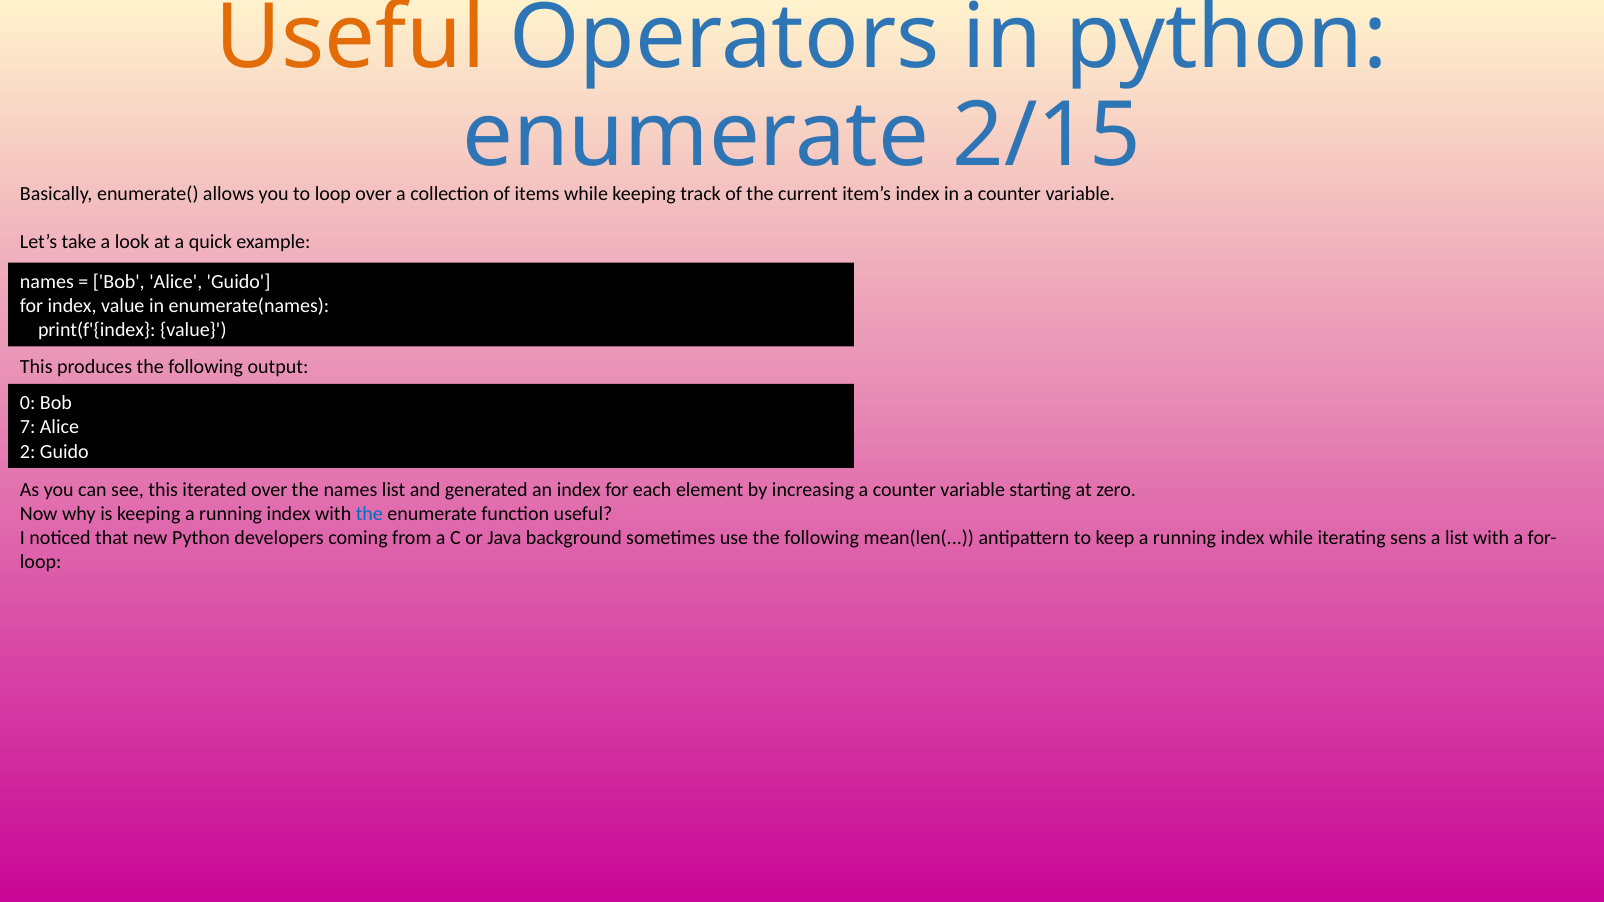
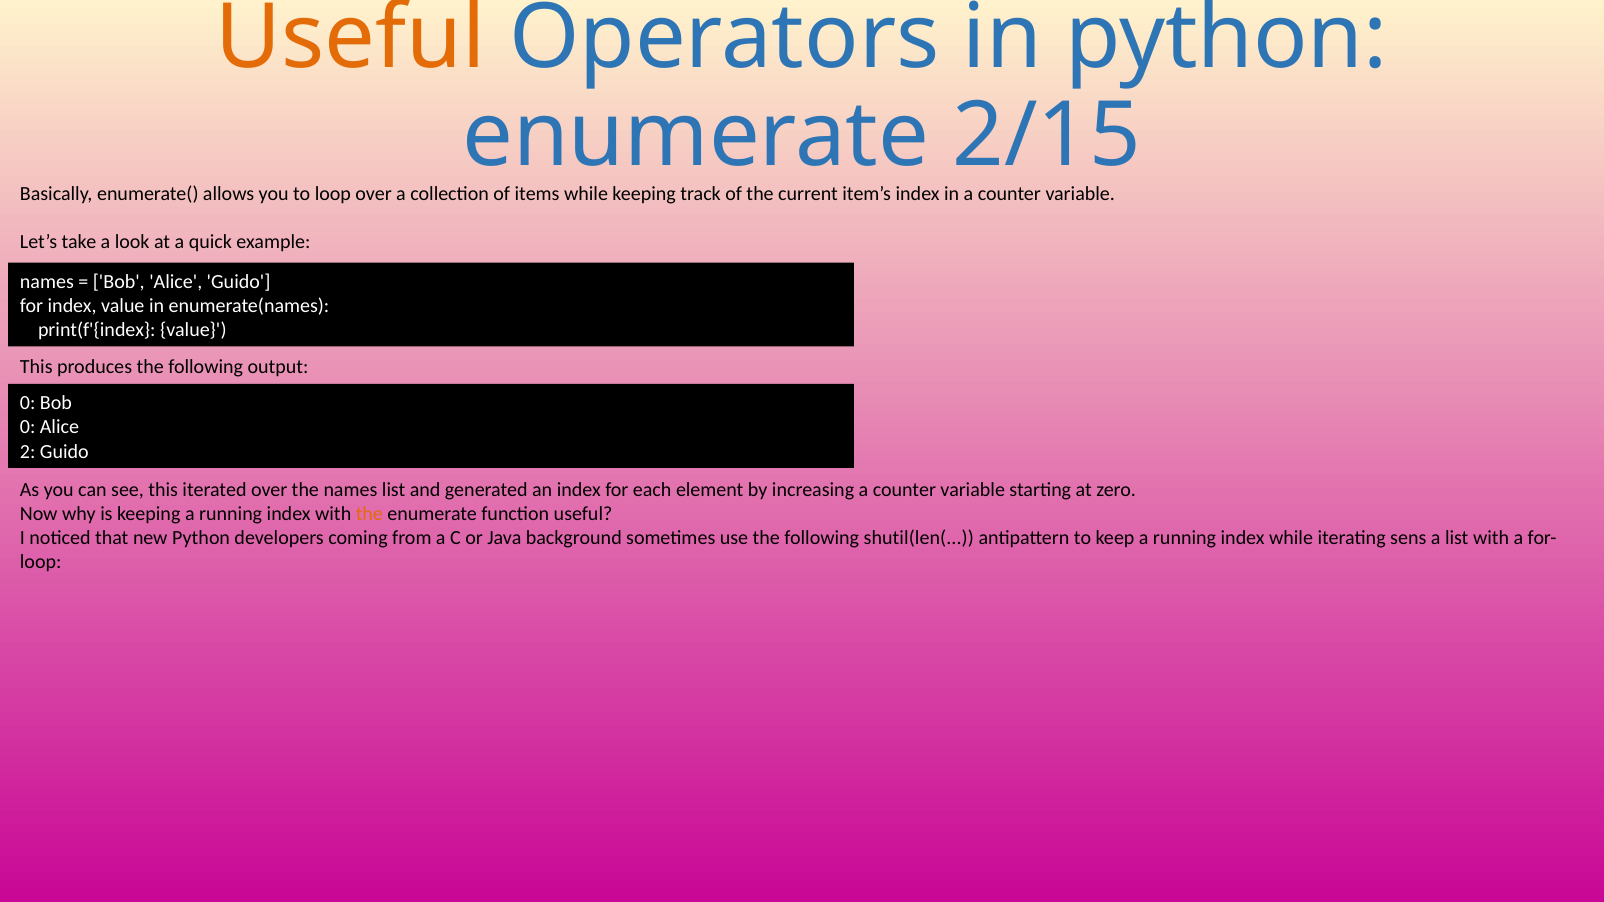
7: 7 -> 0 (28, 427)
the colour: blue -> orange (369, 514)
mean(len(: mean(len( -> shutil(len( (919, 538)
